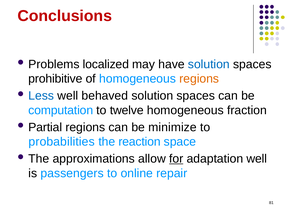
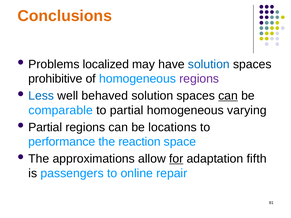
Conclusions colour: red -> orange (65, 16)
regions colour: orange -> purple (199, 79)
can underline: none -> present (228, 96)
computation: computation -> comparable (61, 110)
to twelve: twelve -> partial (127, 110)
fraction: fraction -> varying (247, 110)
minimize: minimize -> locations (172, 127)
probabilities: probabilities -> performance (62, 142)
adaptation well: well -> fifth (257, 159)
